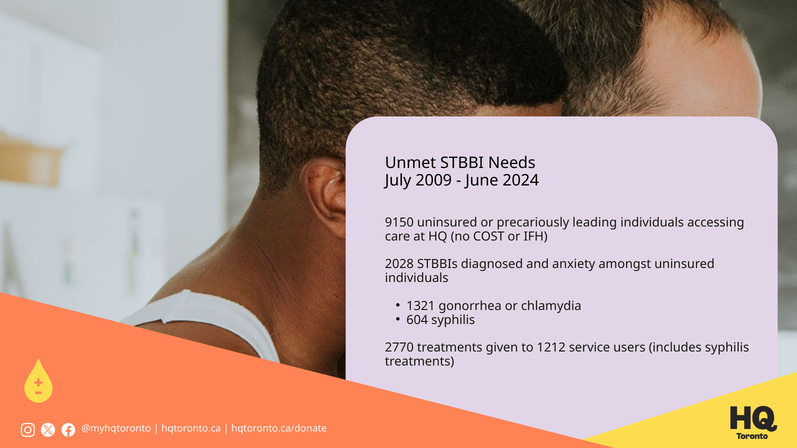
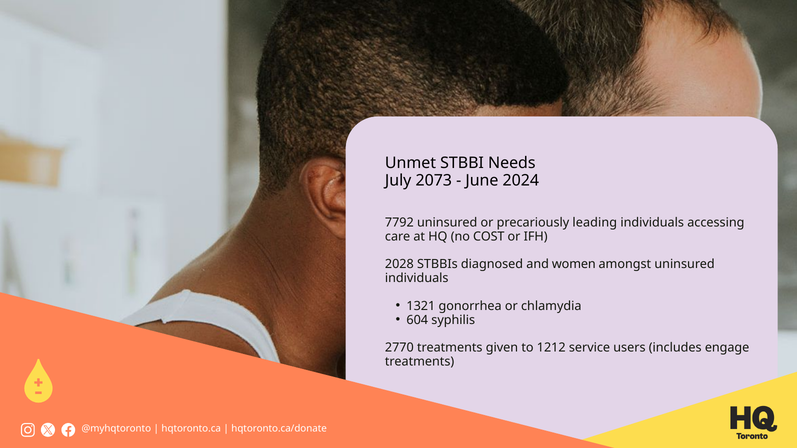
2009: 2009 -> 2073 (434, 181)
9150: 9150 -> 7792 (399, 223)
anxiety: anxiety -> women (574, 264)
includes syphilis: syphilis -> engage (727, 348)
